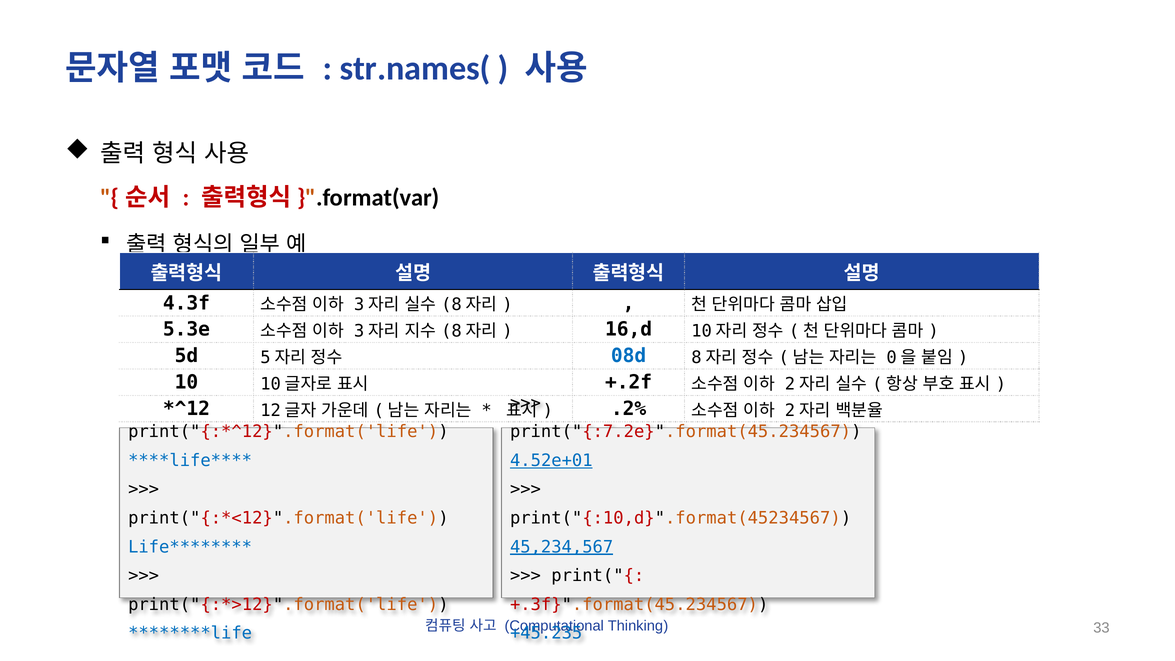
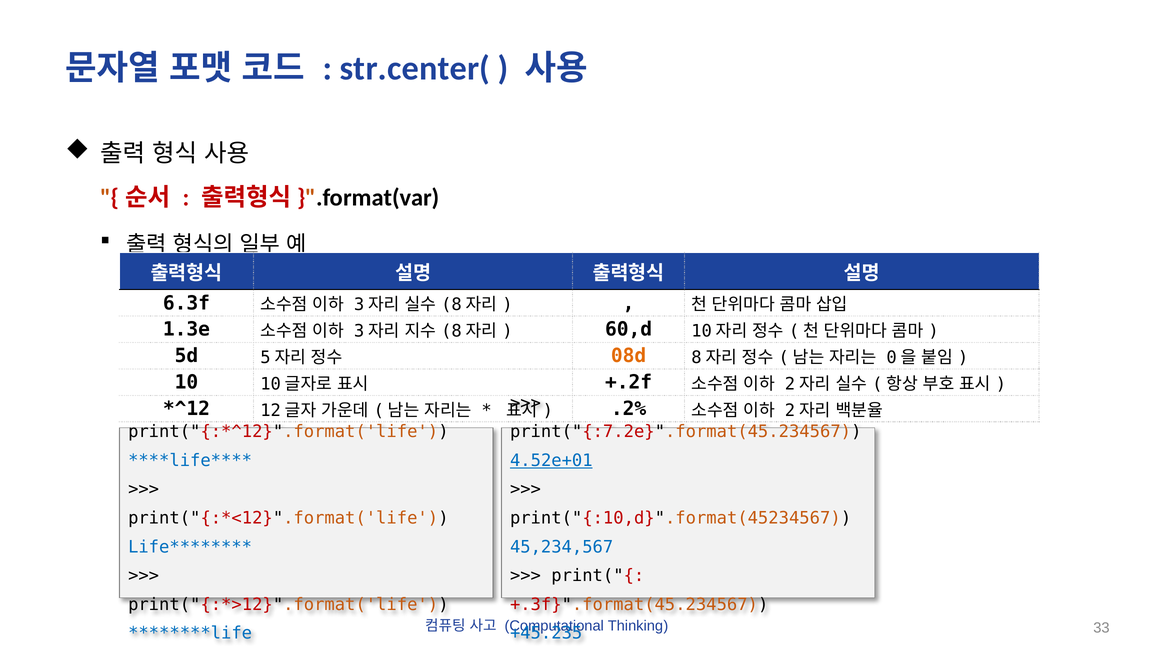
str.names(: str.names( -> str.center( (415, 68)
4.3f: 4.3f -> 6.3f (186, 303)
5.3e: 5.3e -> 1.3e (186, 329)
16,d: 16,d -> 60,d (629, 329)
08d colour: blue -> orange (629, 356)
45,234,567 underline: present -> none (562, 547)
